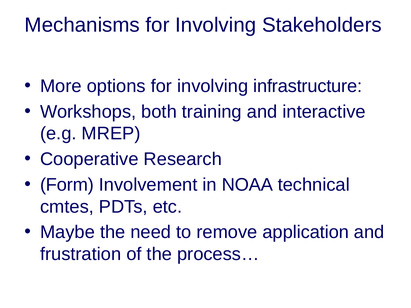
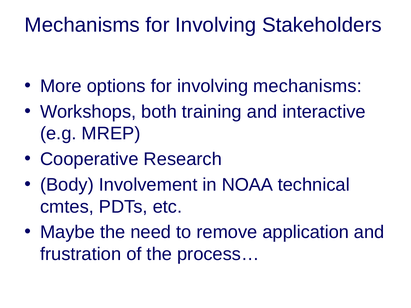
involving infrastructure: infrastructure -> mechanisms (308, 86)
Form: Form -> Body (67, 185)
